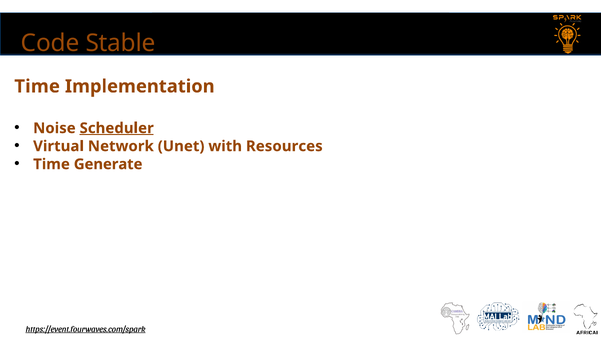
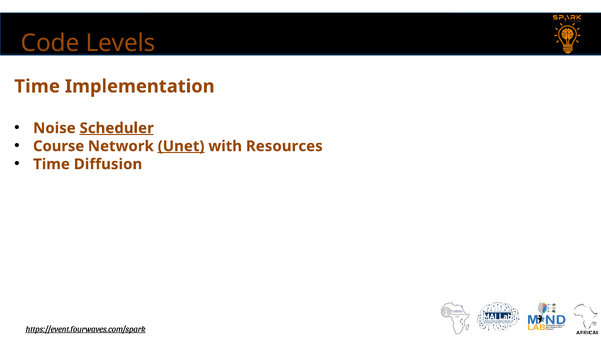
Stable: Stable -> Levels (121, 43)
Virtual: Virtual -> Course (59, 146)
Unet underline: none -> present (181, 146)
Generate: Generate -> Diffusion (108, 164)
